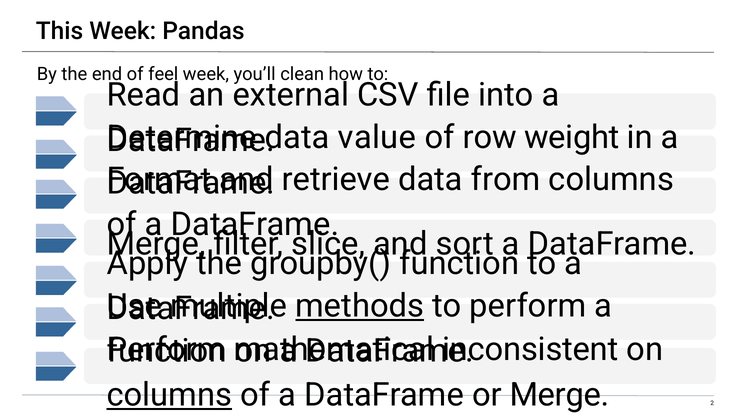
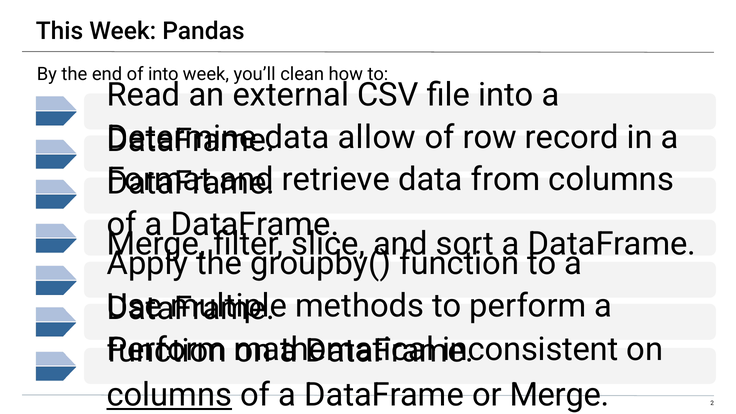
of feel: feel -> into (163, 74)
value: value -> allow (377, 138)
weight: weight -> record (572, 138)
methods underline: present -> none (360, 306)
